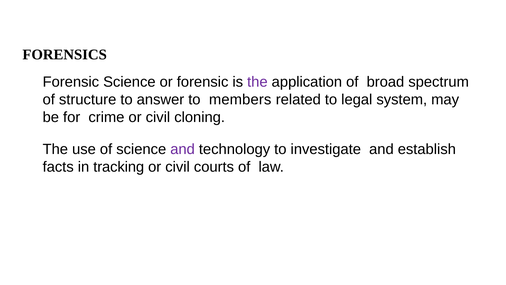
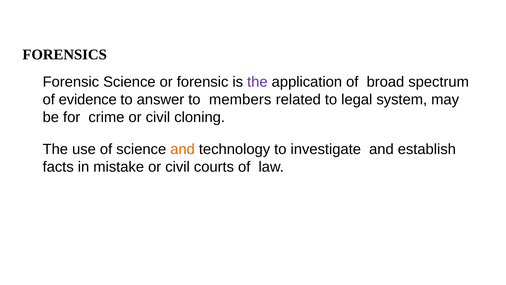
structure: structure -> evidence (88, 99)
and colour: purple -> orange (183, 149)
tracking: tracking -> mistake (119, 167)
